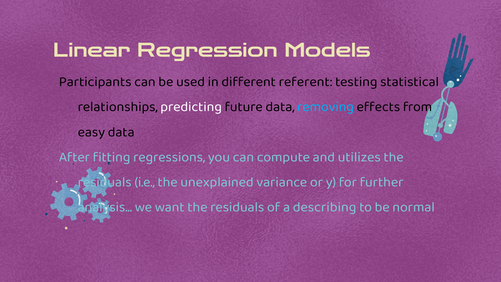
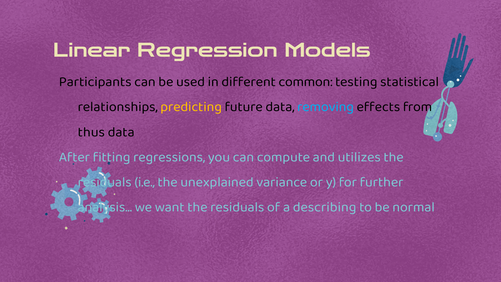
referent: referent -> common (306, 82)
predicting colour: white -> yellow (191, 107)
easy: easy -> thus (91, 132)
